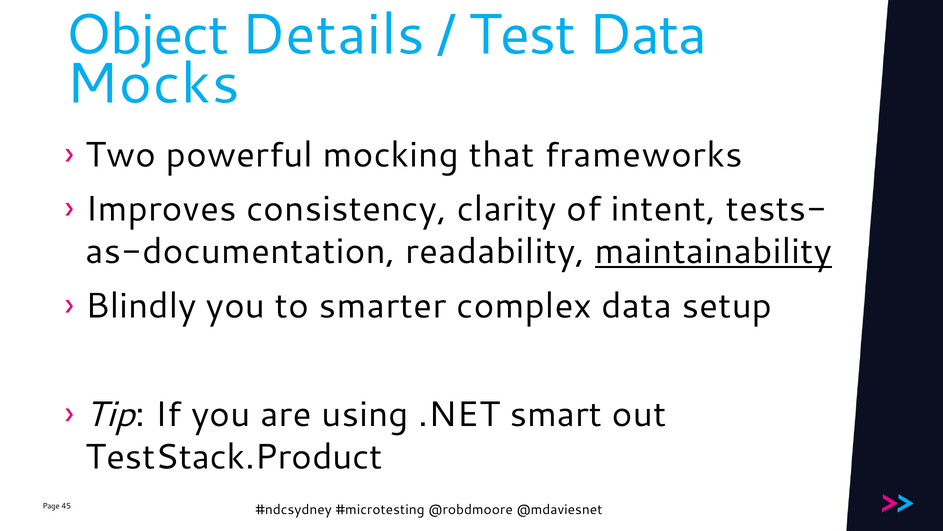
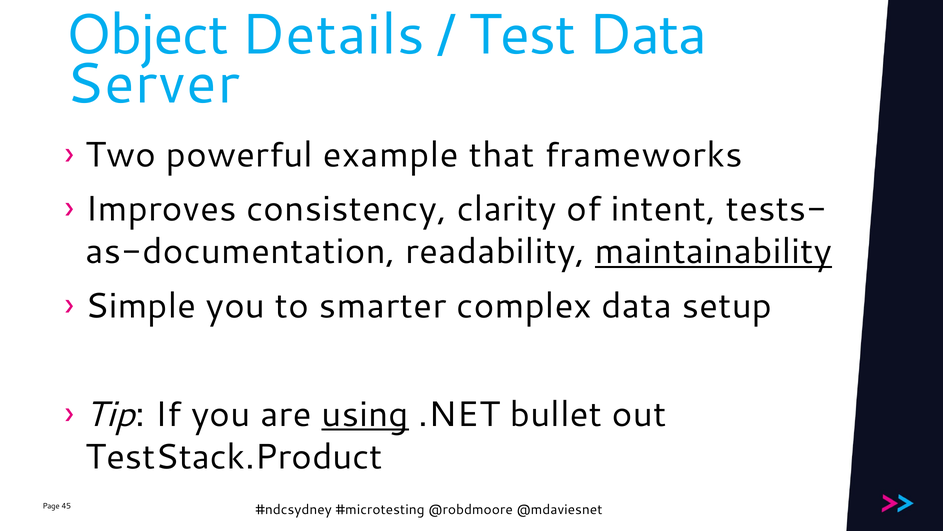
Mocks: Mocks -> Server (153, 84)
mocking: mocking -> example (391, 155)
Blindly: Blindly -> Simple (141, 306)
using underline: none -> present (365, 414)
smart: smart -> bullet (556, 414)
